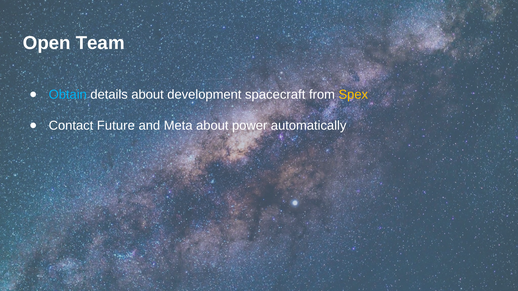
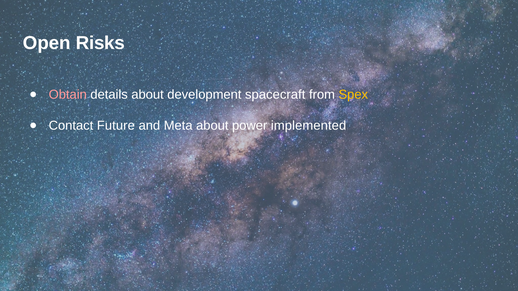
Team: Team -> Risks (100, 43)
Obtain colour: light blue -> pink (68, 95)
automatically: automatically -> implemented (309, 126)
